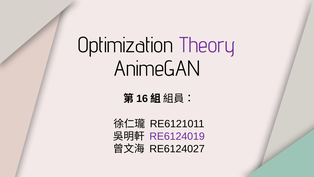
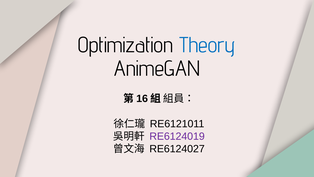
Theory colour: purple -> blue (207, 45)
